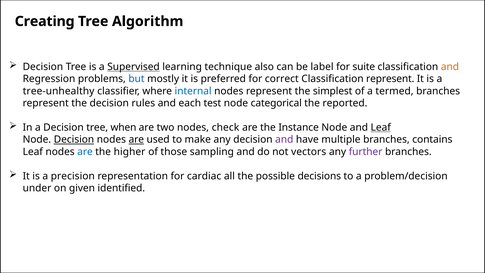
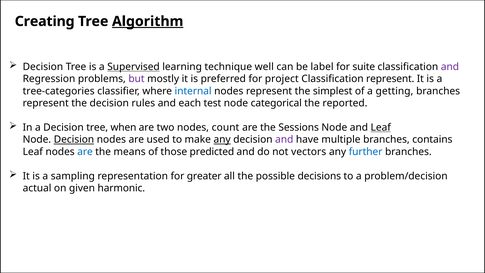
Algorithm underline: none -> present (148, 21)
also: also -> well (264, 67)
and colour: orange -> purple (450, 67)
but colour: blue -> purple (136, 79)
correct: correct -> project (282, 79)
tree-unhealthy: tree-unhealthy -> tree-categories (59, 91)
termed: termed -> getting (394, 91)
check: check -> count (226, 127)
Instance: Instance -> Sessions (299, 127)
are underline: present -> none (136, 140)
any underline: none -> present (222, 140)
higher: higher -> means (130, 152)
sampling: sampling -> predicted (212, 152)
further colour: purple -> blue (366, 152)
precision: precision -> sampling (73, 176)
cardiac: cardiac -> greater (204, 176)
under: under -> actual (37, 188)
identified: identified -> harmonic (121, 188)
